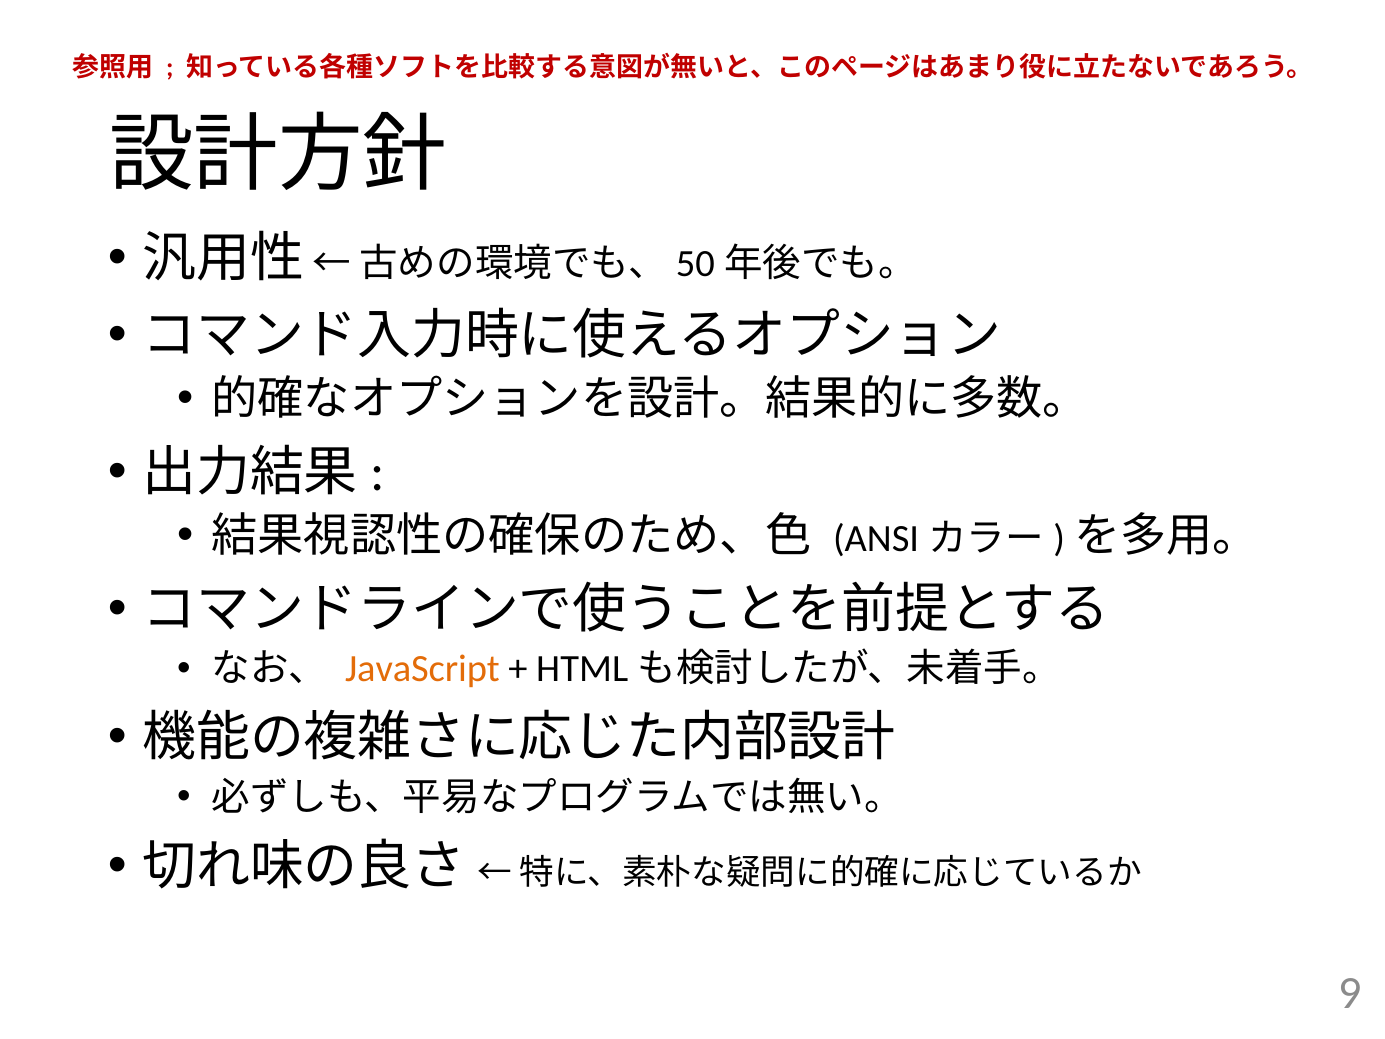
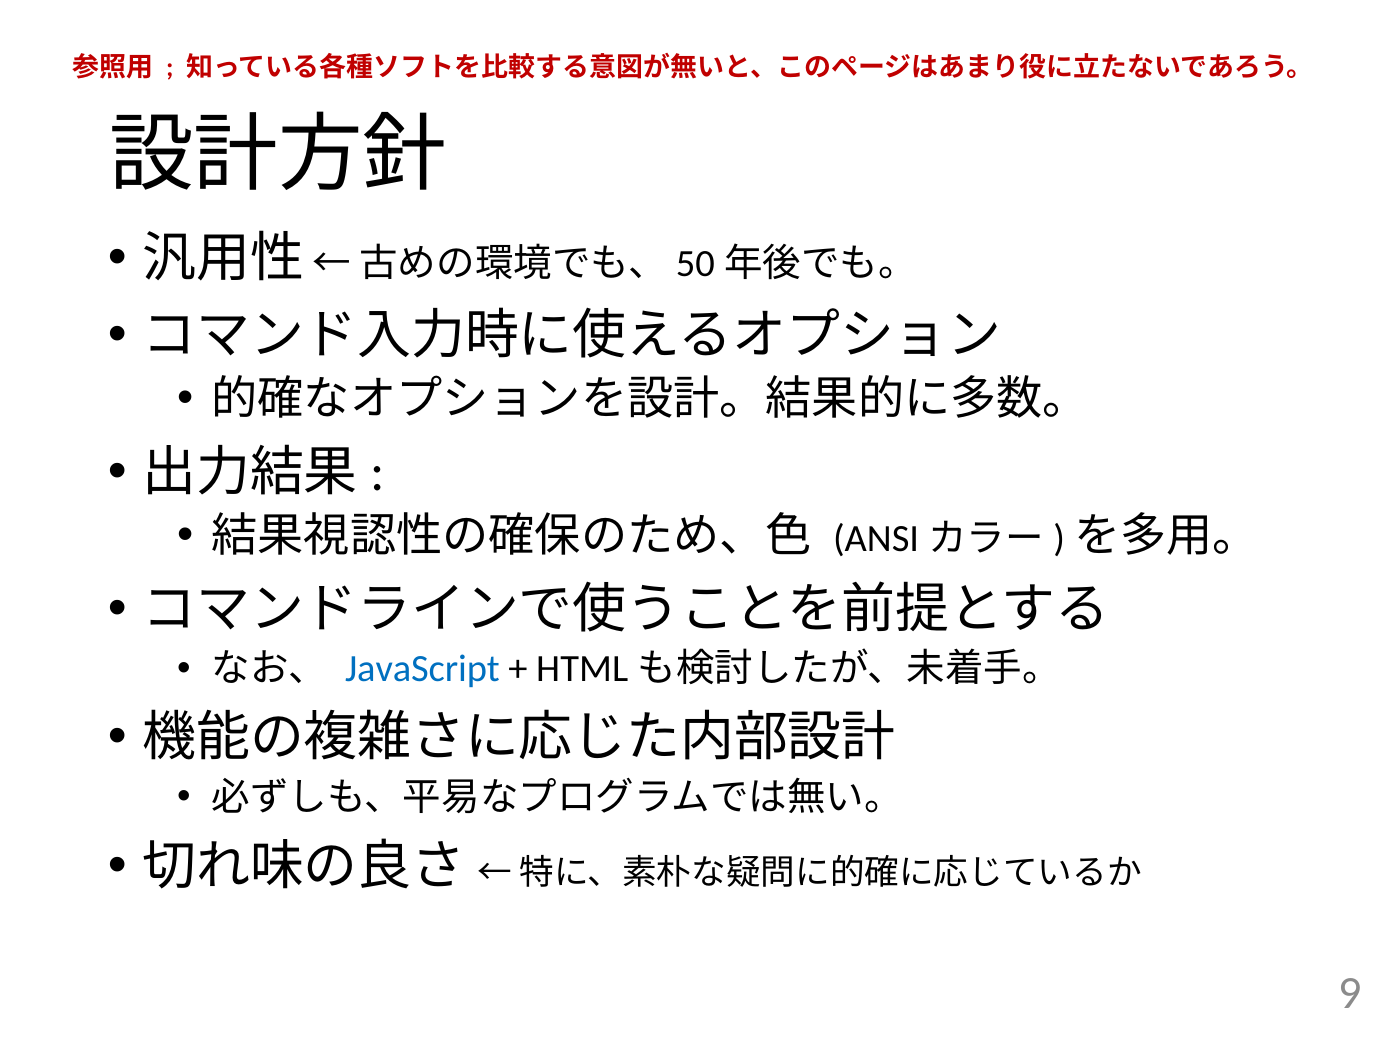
JavaScript colour: orange -> blue (422, 669)
